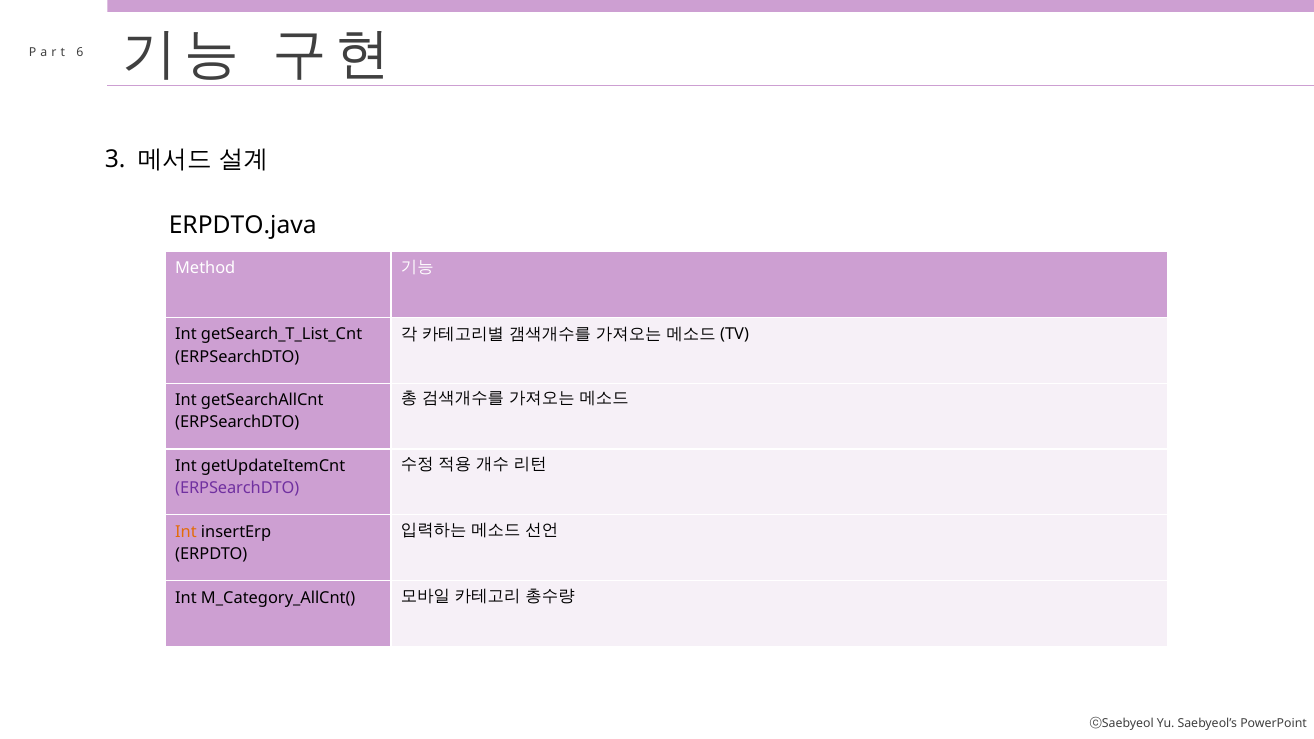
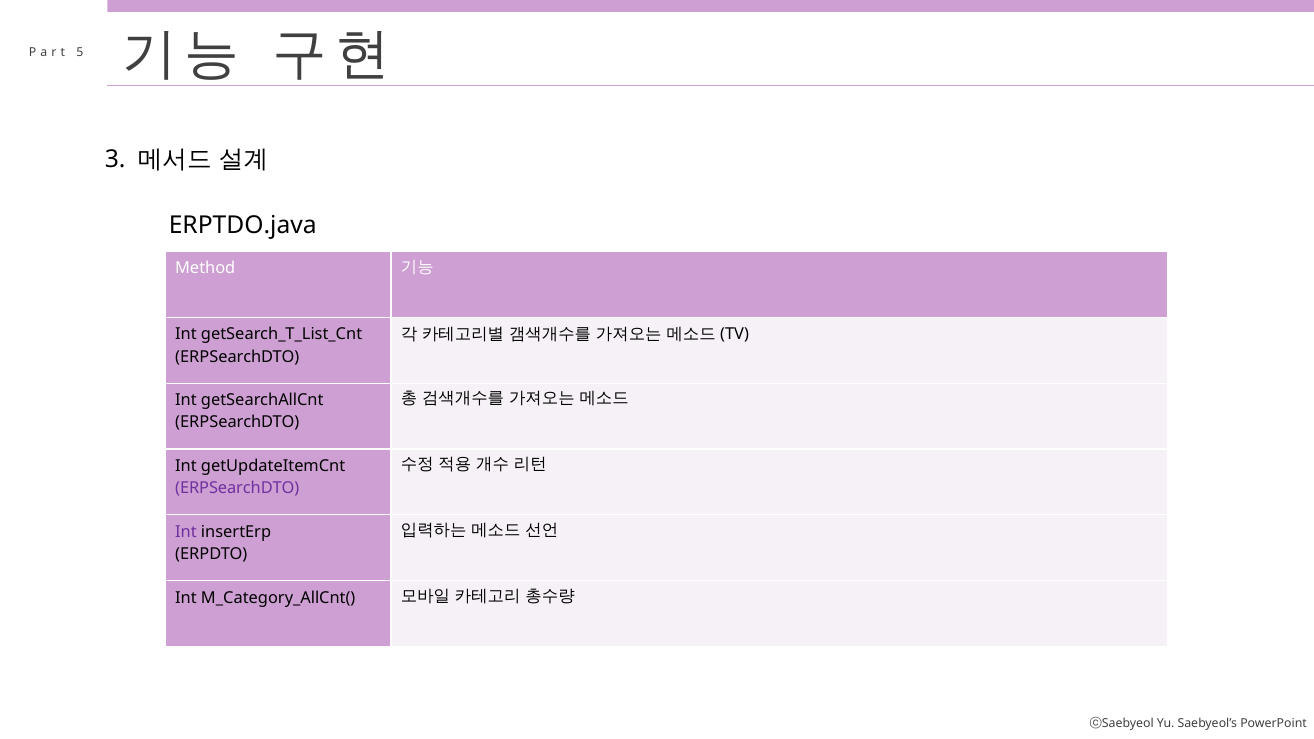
6: 6 -> 5 (80, 52)
ERPDTO.java: ERPDTO.java -> ERPTDO.java (243, 225)
Int colour: orange -> purple (186, 532)
